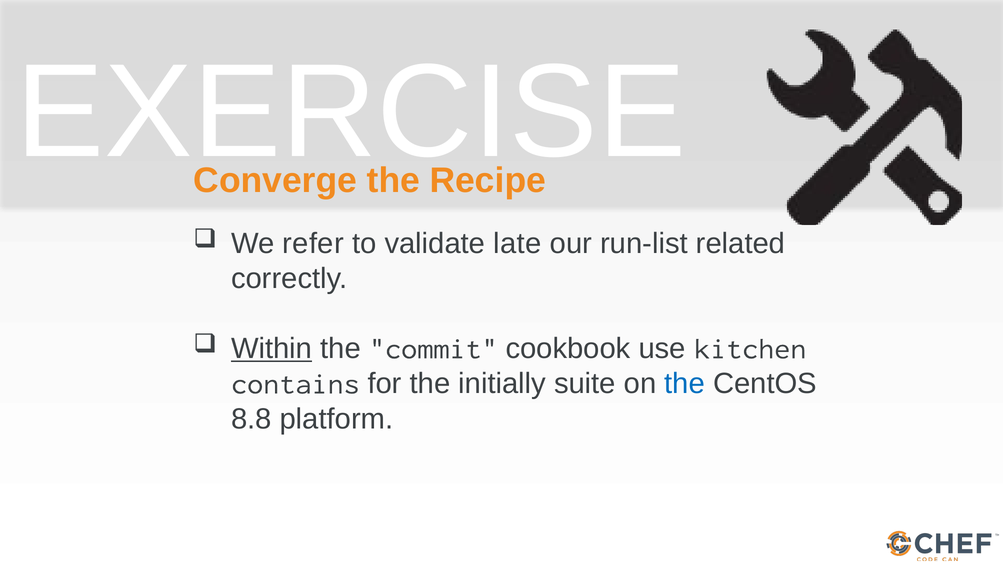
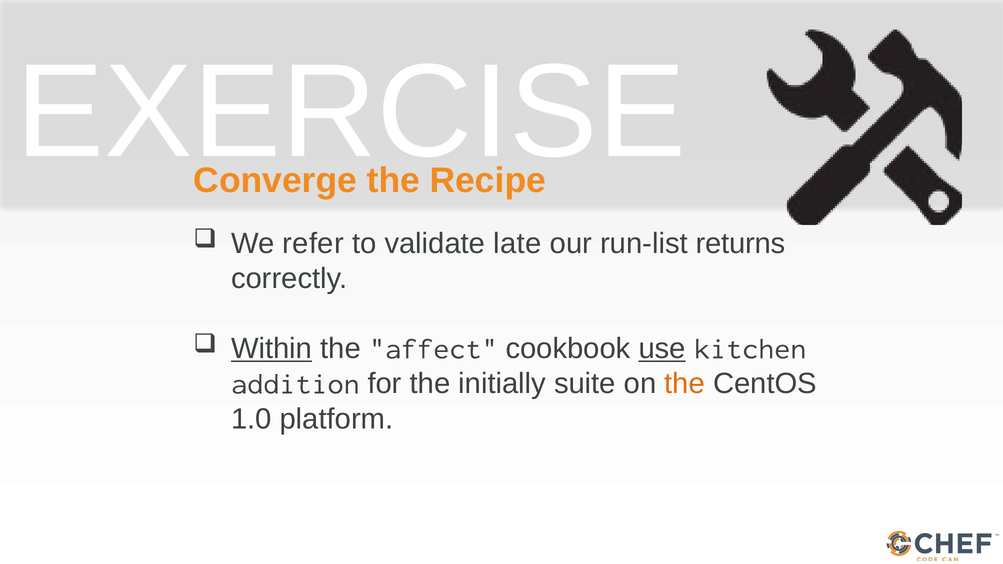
related: related -> returns (741, 243)
commit: commit -> affect (433, 349)
use underline: none -> present (662, 349)
contains: contains -> addition (295, 384)
the colour: blue -> orange (685, 384)
8.8: 8.8 -> 1.0 (251, 419)
